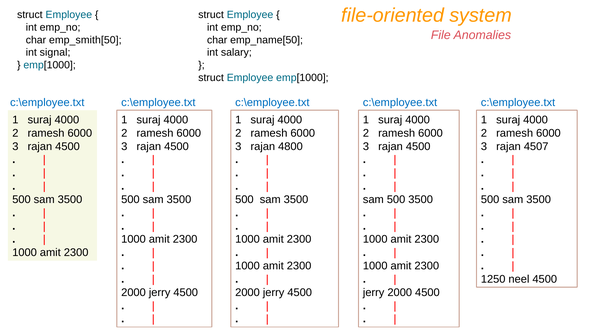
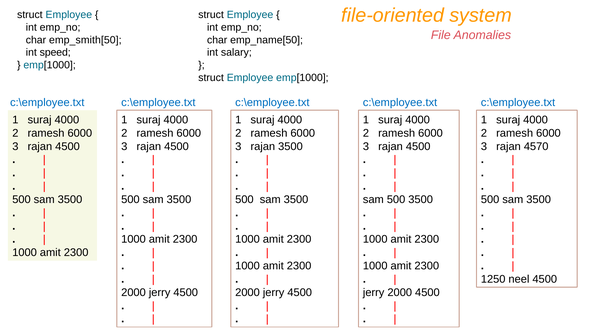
signal: signal -> speed (55, 52)
rajan 4800: 4800 -> 3500 (290, 146)
4507: 4507 -> 4570 (536, 146)
